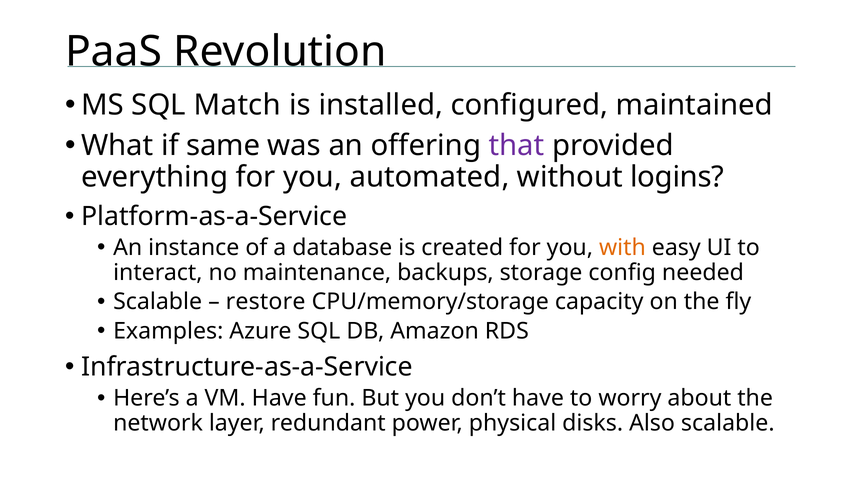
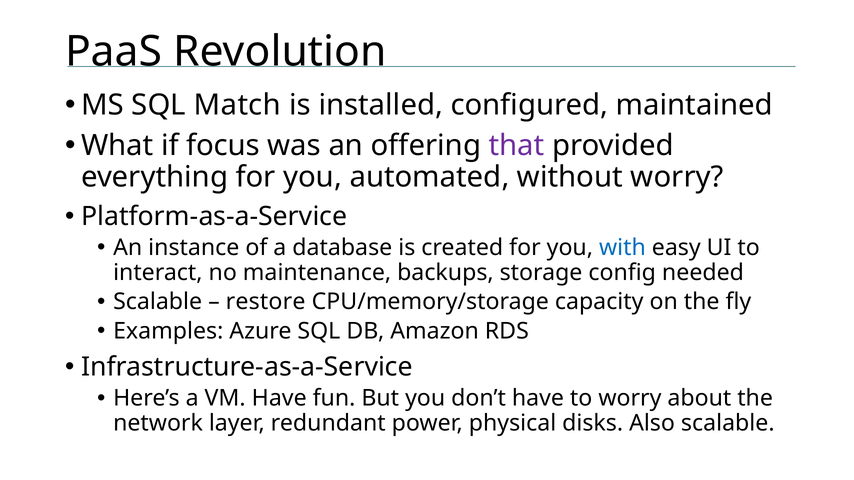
same: same -> focus (223, 146)
without logins: logins -> worry (677, 177)
with colour: orange -> blue (622, 248)
